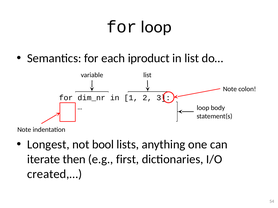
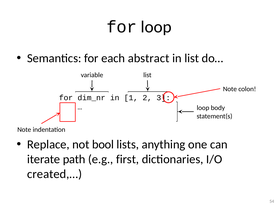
iproduct: iproduct -> abstract (149, 58)
Longest: Longest -> Replace (48, 145)
then: then -> path (74, 160)
